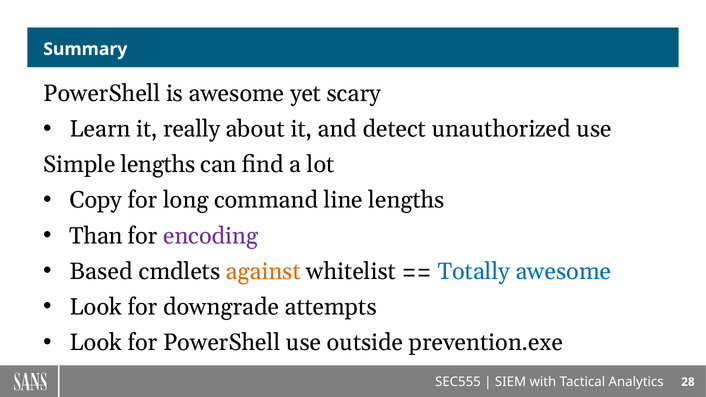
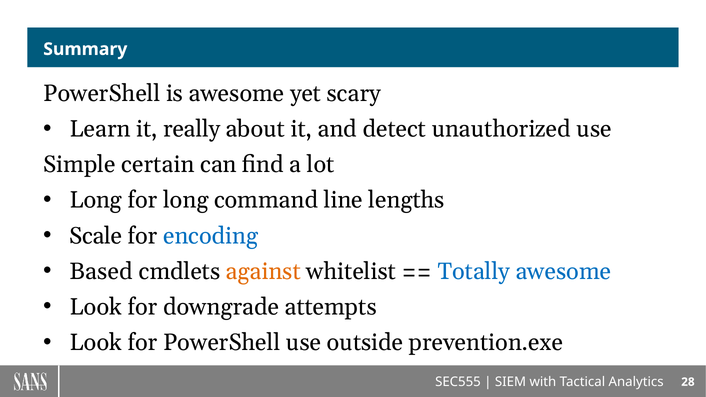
Simple lengths: lengths -> certain (158, 165)
Copy: Copy -> Long (96, 200)
Than: Than -> Scale (96, 236)
encoding colour: purple -> blue (211, 236)
